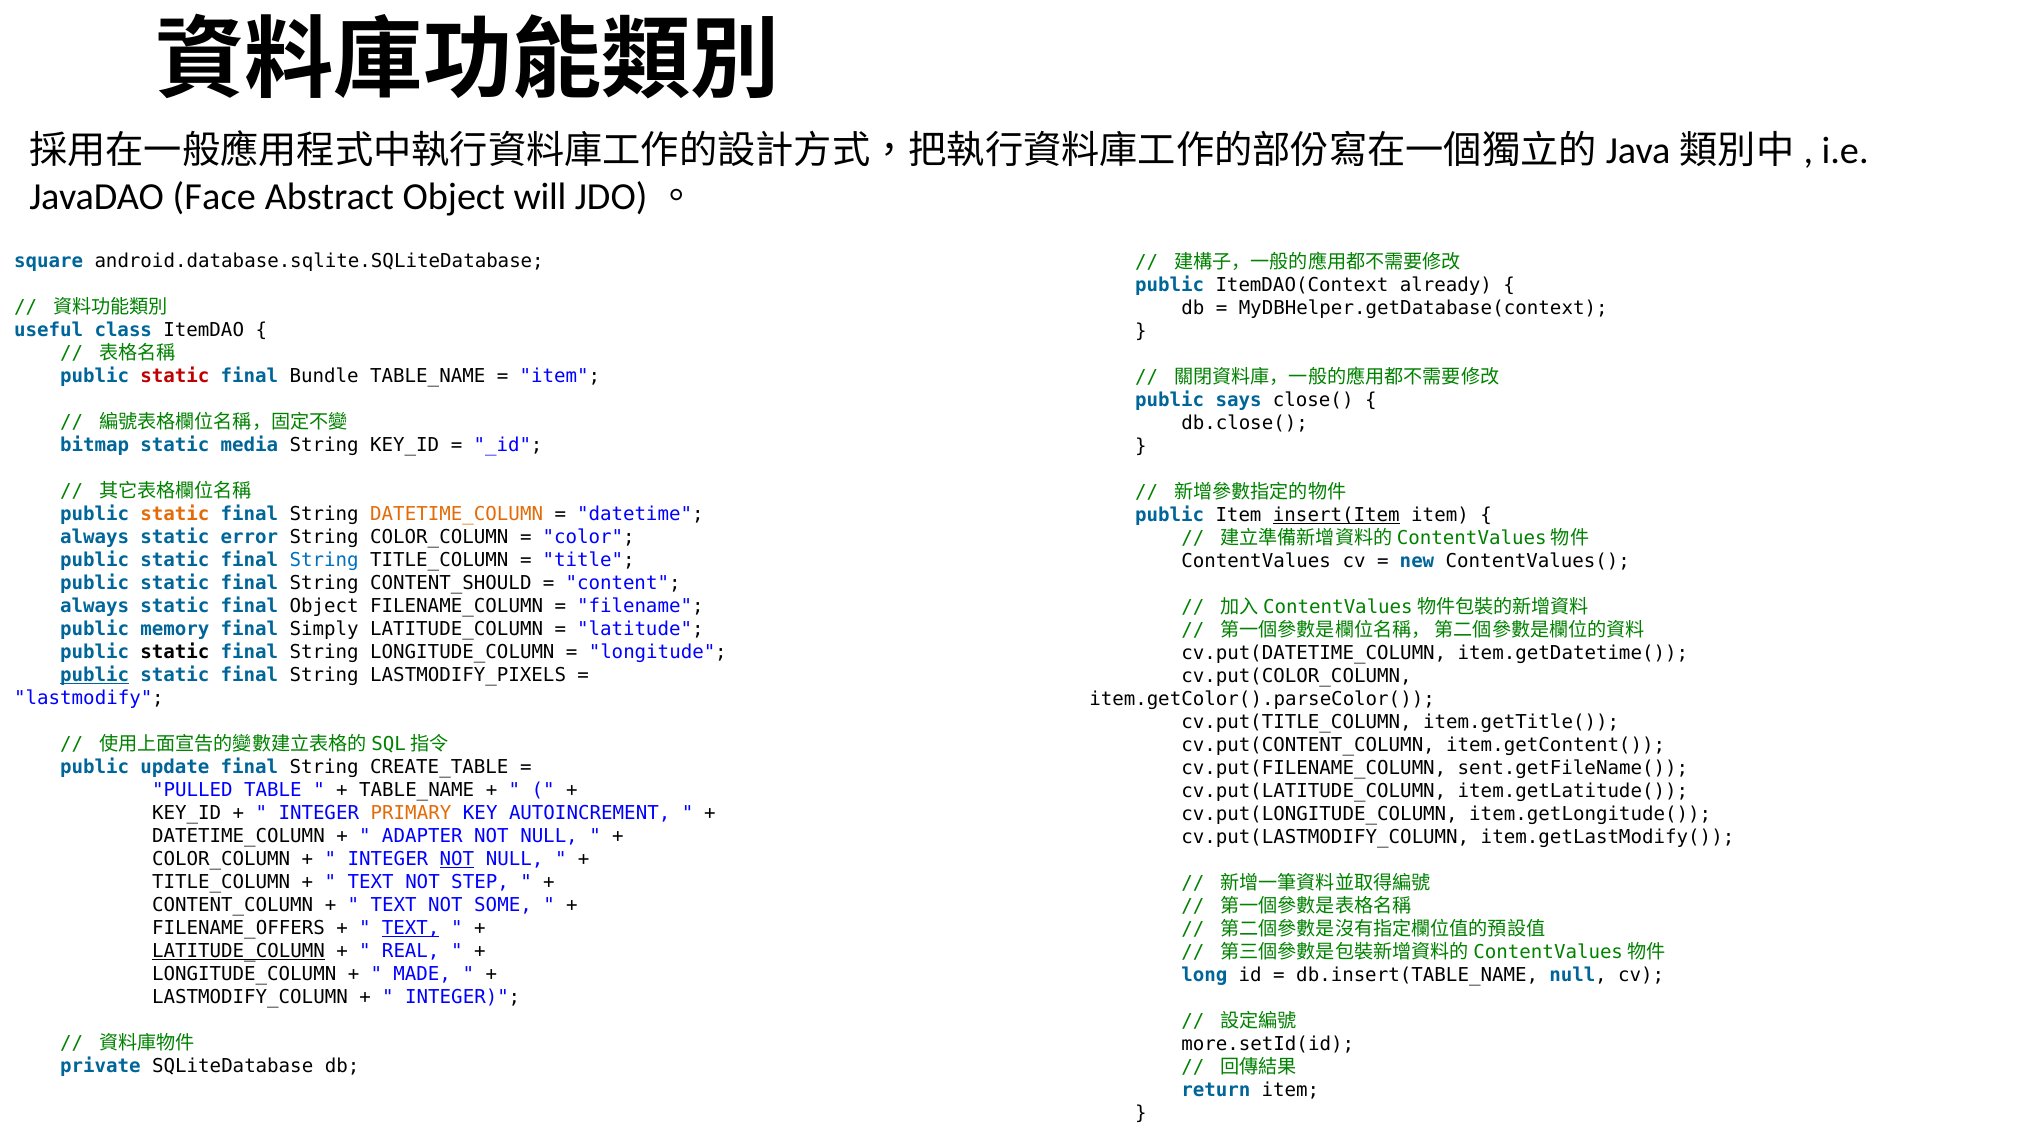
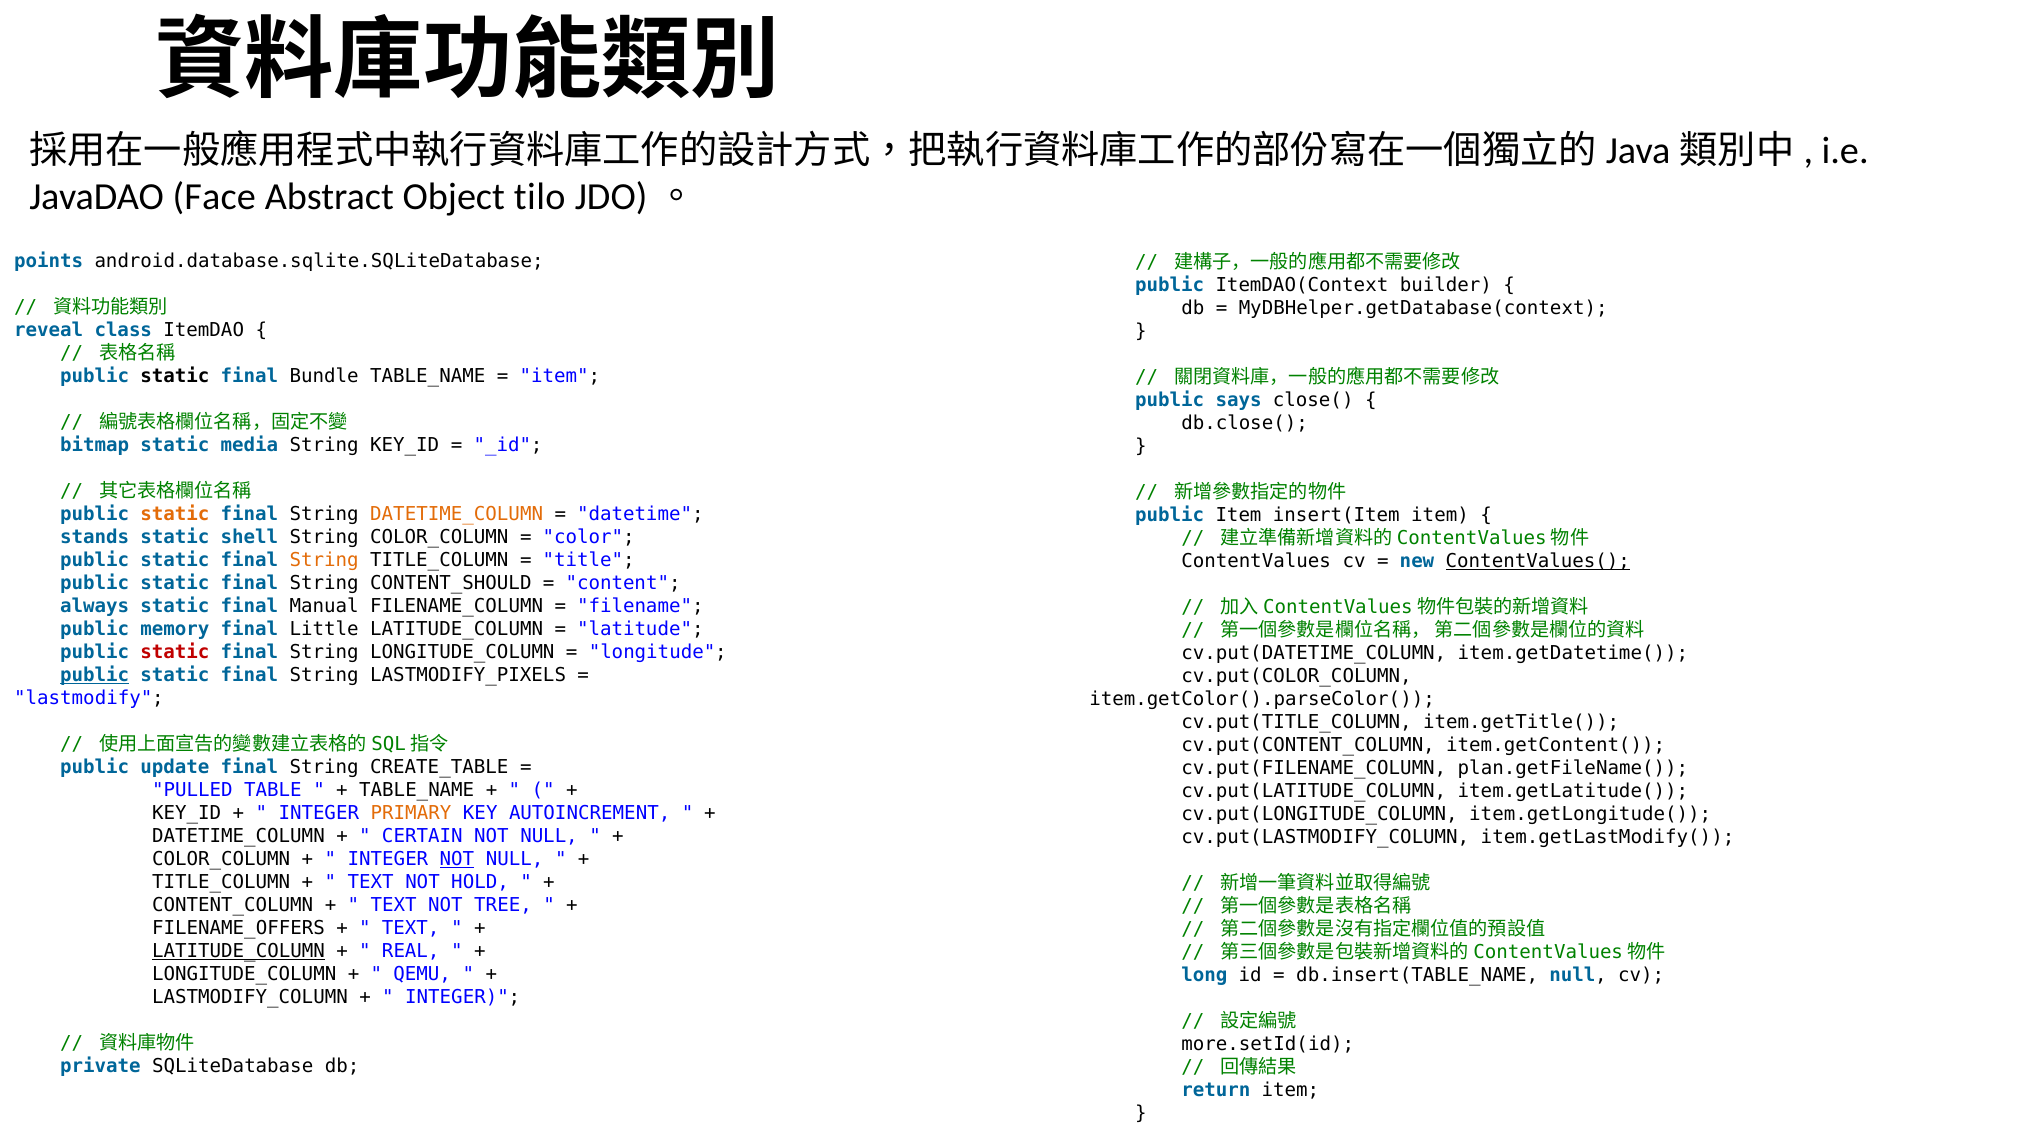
will: will -> tilo (540, 197)
square: square -> points (49, 261)
already: already -> builder (1446, 285)
useful: useful -> reveal (49, 330)
static colour: red -> black (175, 376)
insert(Item underline: present -> none (1336, 515)
always: always -> stands (95, 537)
error: error -> shell (249, 537)
String colour: blue -> orange (324, 560)
ContentValues( underline: none -> present (1538, 561)
final Object: Object -> Manual (324, 606)
Simply: Simply -> Little (324, 629)
static colour: black -> red (175, 652)
sent.getFileName(: sent.getFileName( -> plan.getFileName( (1573, 768)
ADAPTER: ADAPTER -> CERTAIN (422, 836)
STEP: STEP -> HOLD (480, 882)
SOME: SOME -> TREE (503, 905)
TEXT underline: present -> none (411, 928)
MADE: MADE -> QEMU (422, 974)
